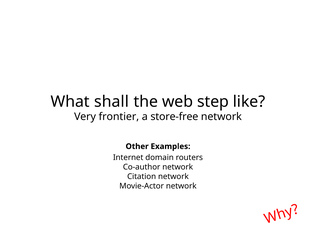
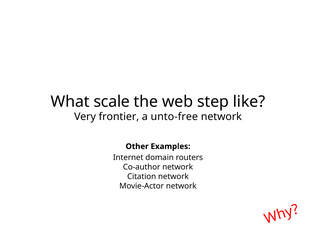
shall: shall -> scale (112, 102)
store-free: store-free -> unto-free (174, 117)
